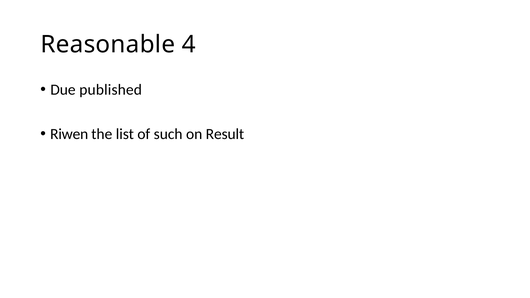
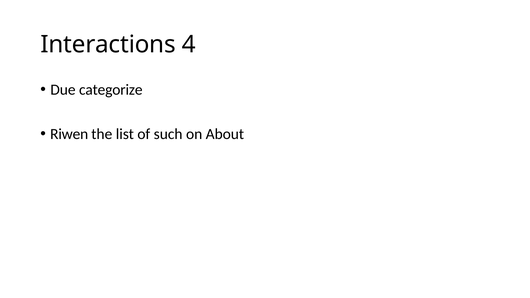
Reasonable: Reasonable -> Interactions (108, 45)
published: published -> categorize (111, 90)
Result: Result -> About (225, 134)
